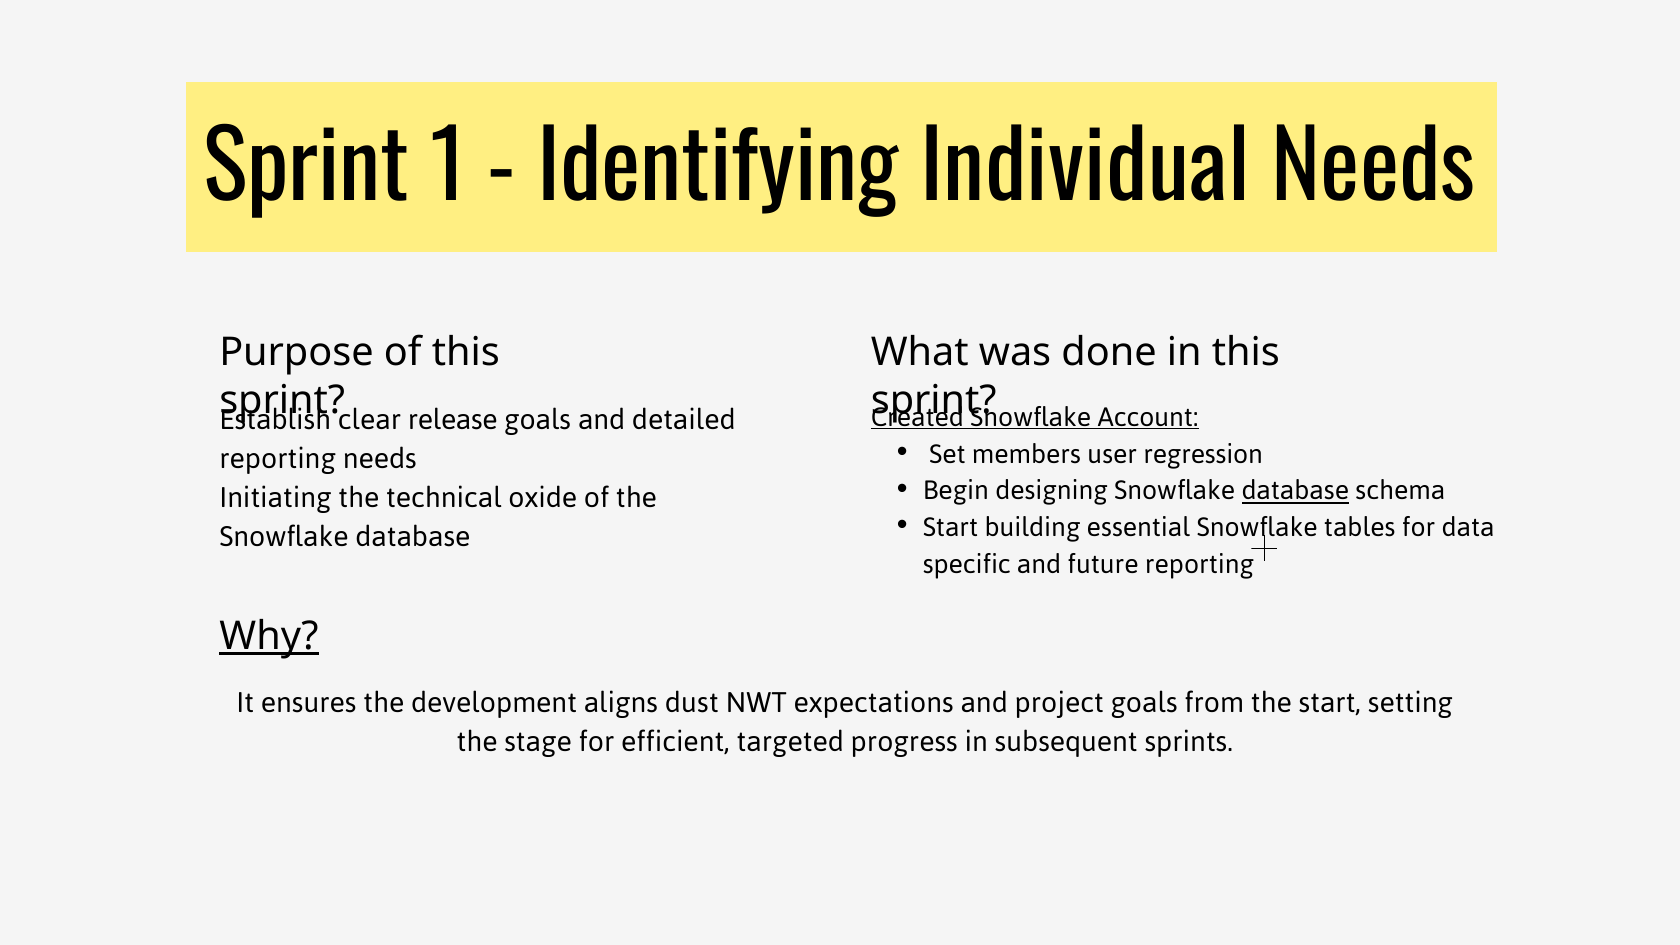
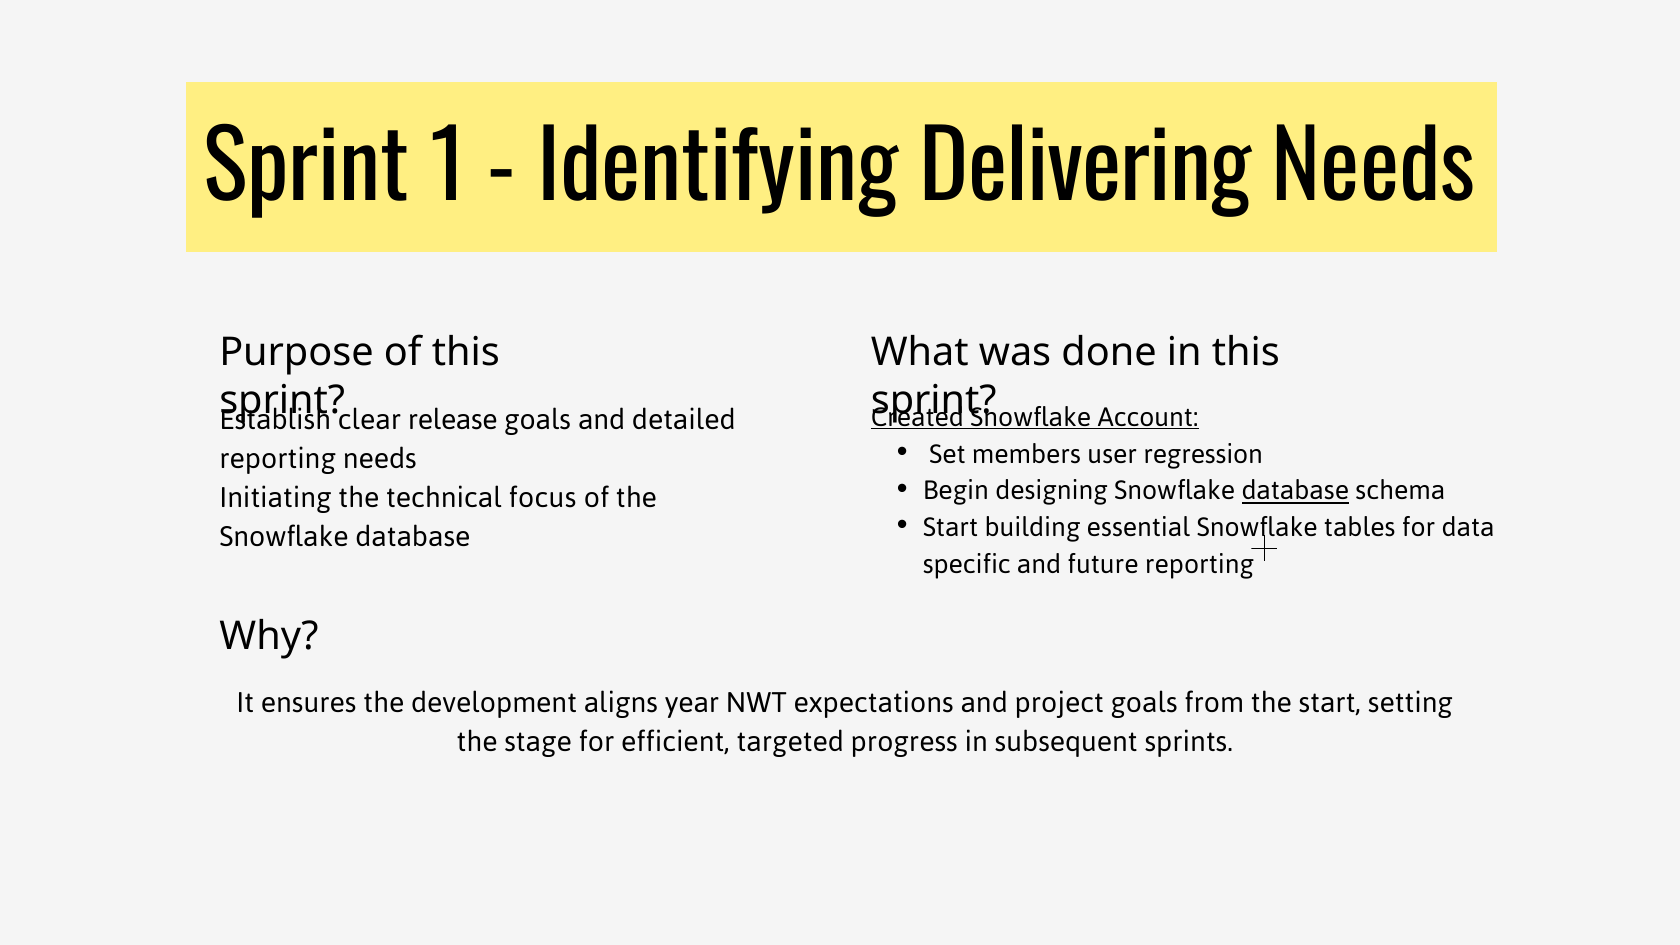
Individual: Individual -> Delivering (1086, 170)
oxide: oxide -> focus (543, 497)
Why underline: present -> none (269, 636)
dust: dust -> year (692, 702)
